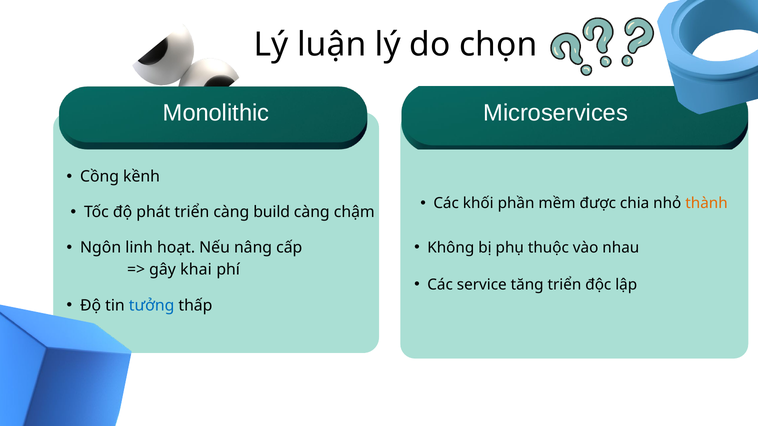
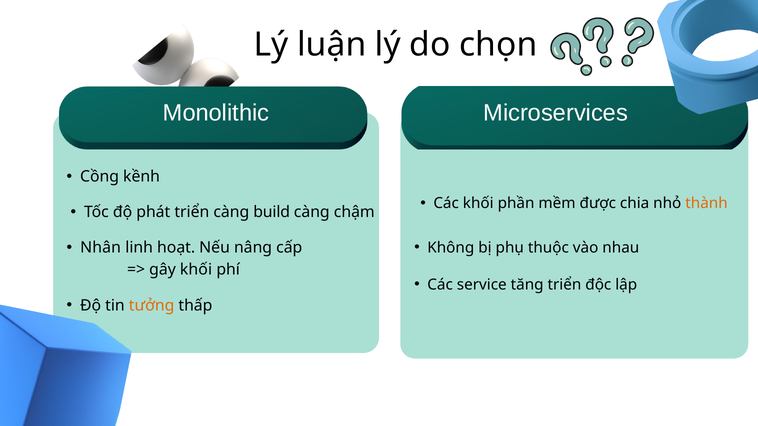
Ngôn: Ngôn -> Nhân (101, 248)
gây khai: khai -> khối (196, 270)
tưởng colour: blue -> orange (152, 306)
